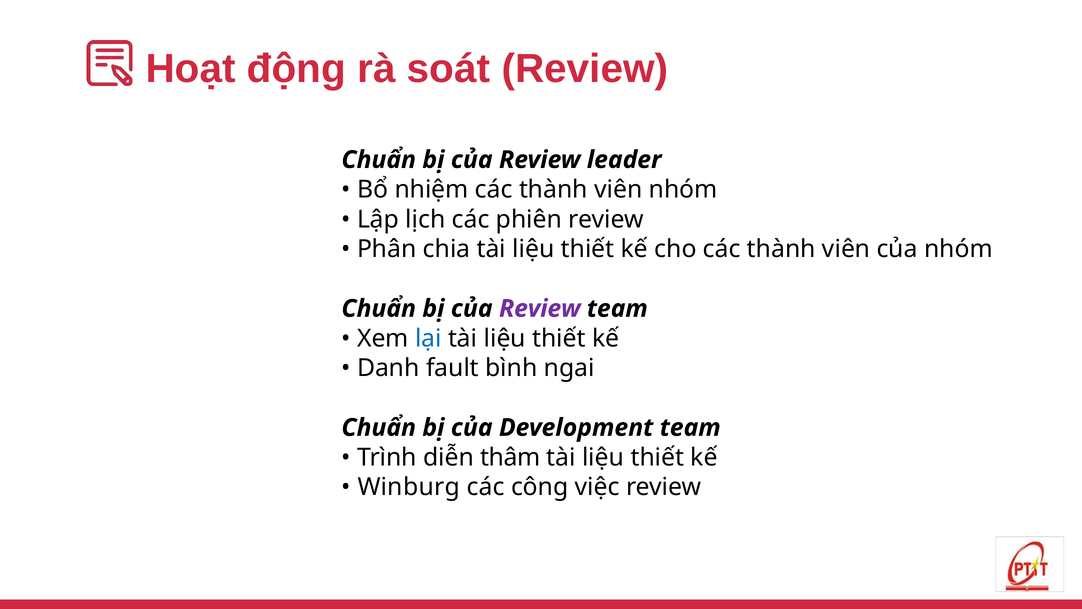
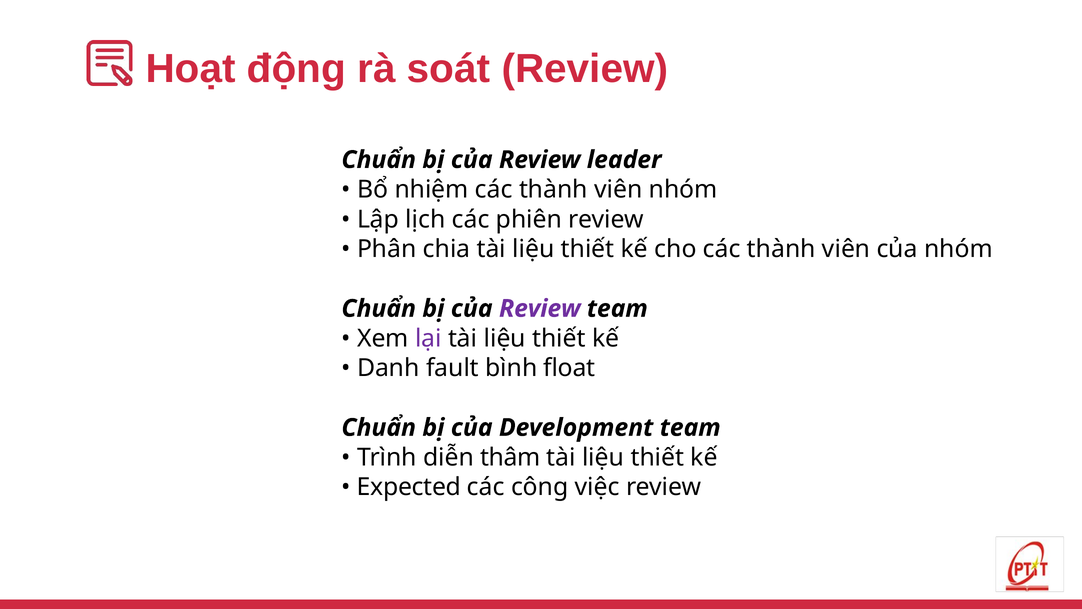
lại colour: blue -> purple (428, 338)
ngai: ngai -> float (569, 368)
Winburg: Winburg -> Expected (409, 487)
